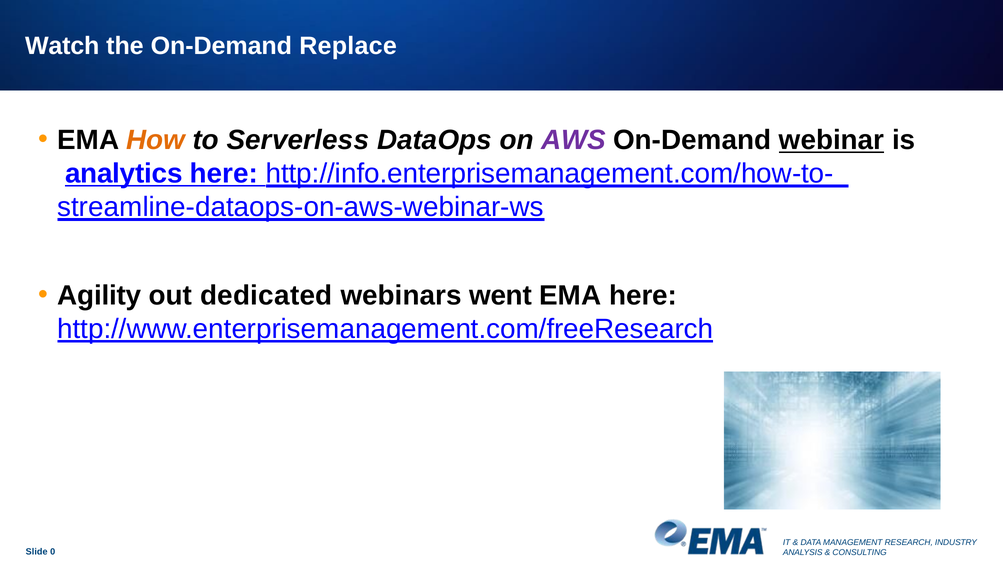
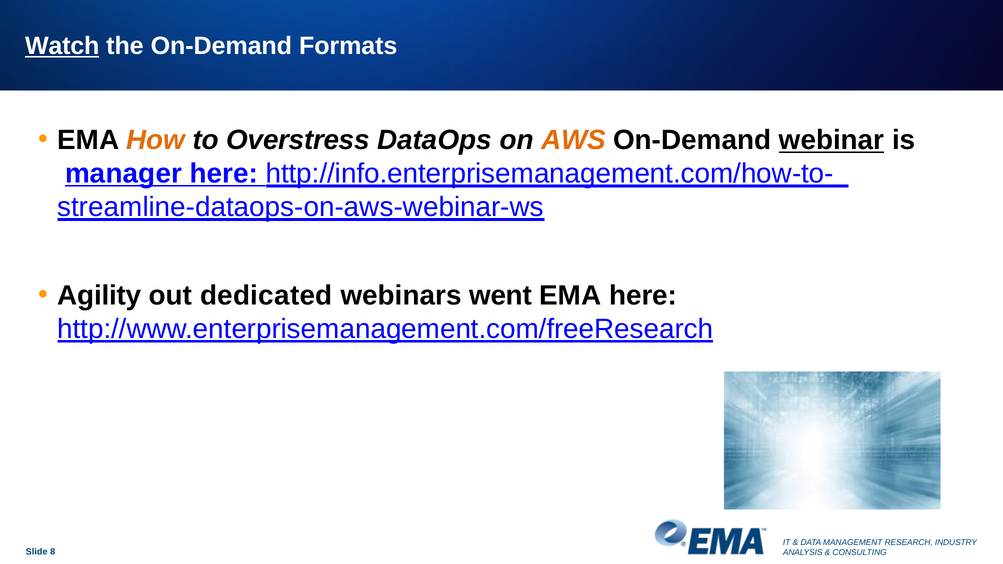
Watch underline: none -> present (62, 46)
Replace: Replace -> Formats (348, 46)
Serverless: Serverless -> Overstress (298, 140)
AWS colour: purple -> orange (574, 140)
analytics: analytics -> manager (124, 174)
0: 0 -> 8 (53, 552)
